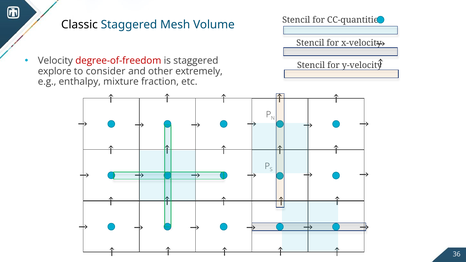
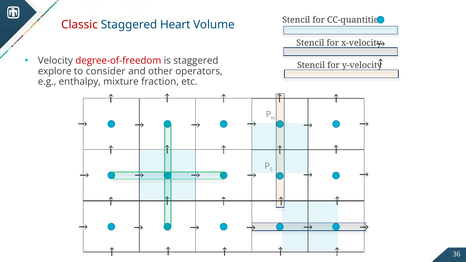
Classic colour: black -> red (79, 25)
Mesh: Mesh -> Heart (175, 25)
extremely: extremely -> operators (199, 71)
